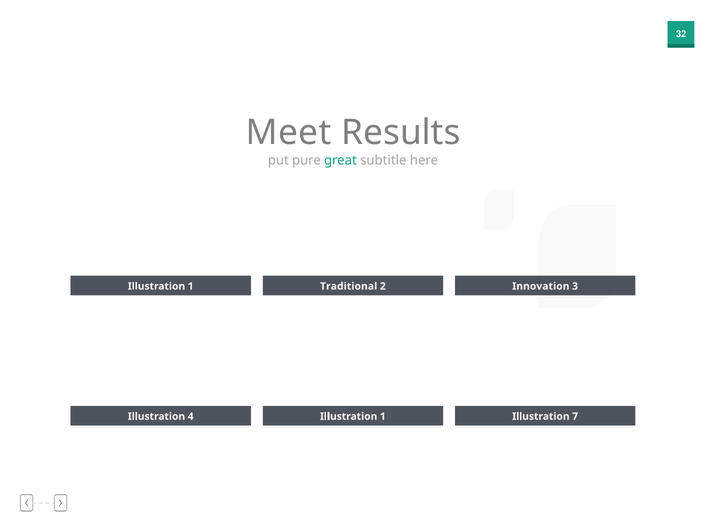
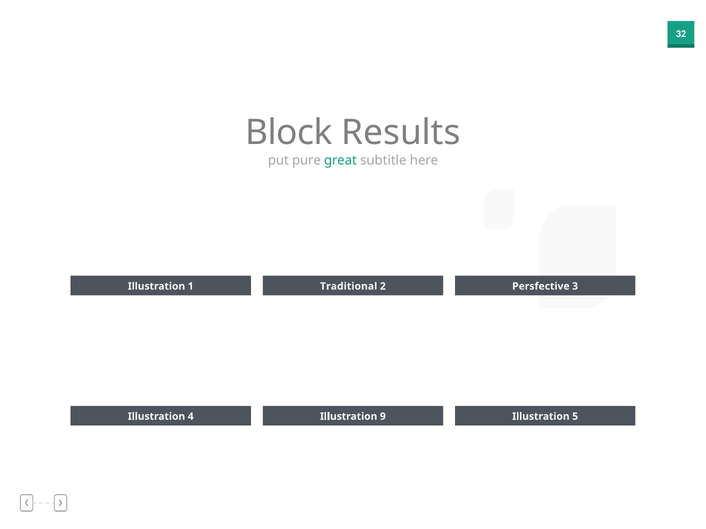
Meet: Meet -> Block (289, 133)
Innovation: Innovation -> Persfective (541, 287)
4 Illustration 1: 1 -> 9 (383, 417)
7: 7 -> 5 (575, 417)
